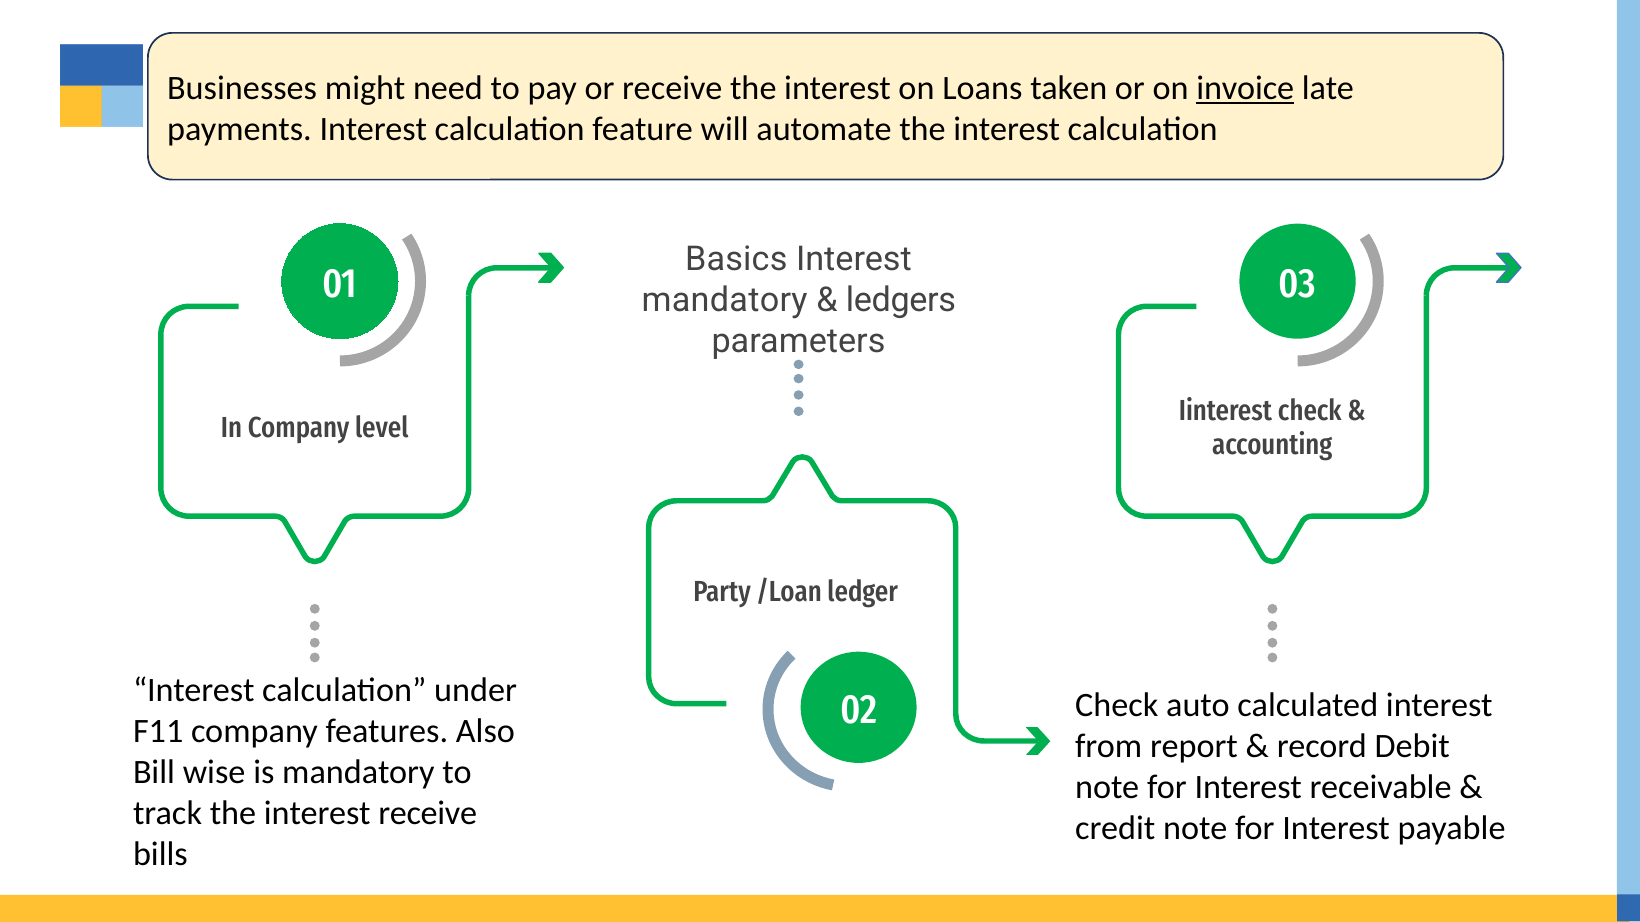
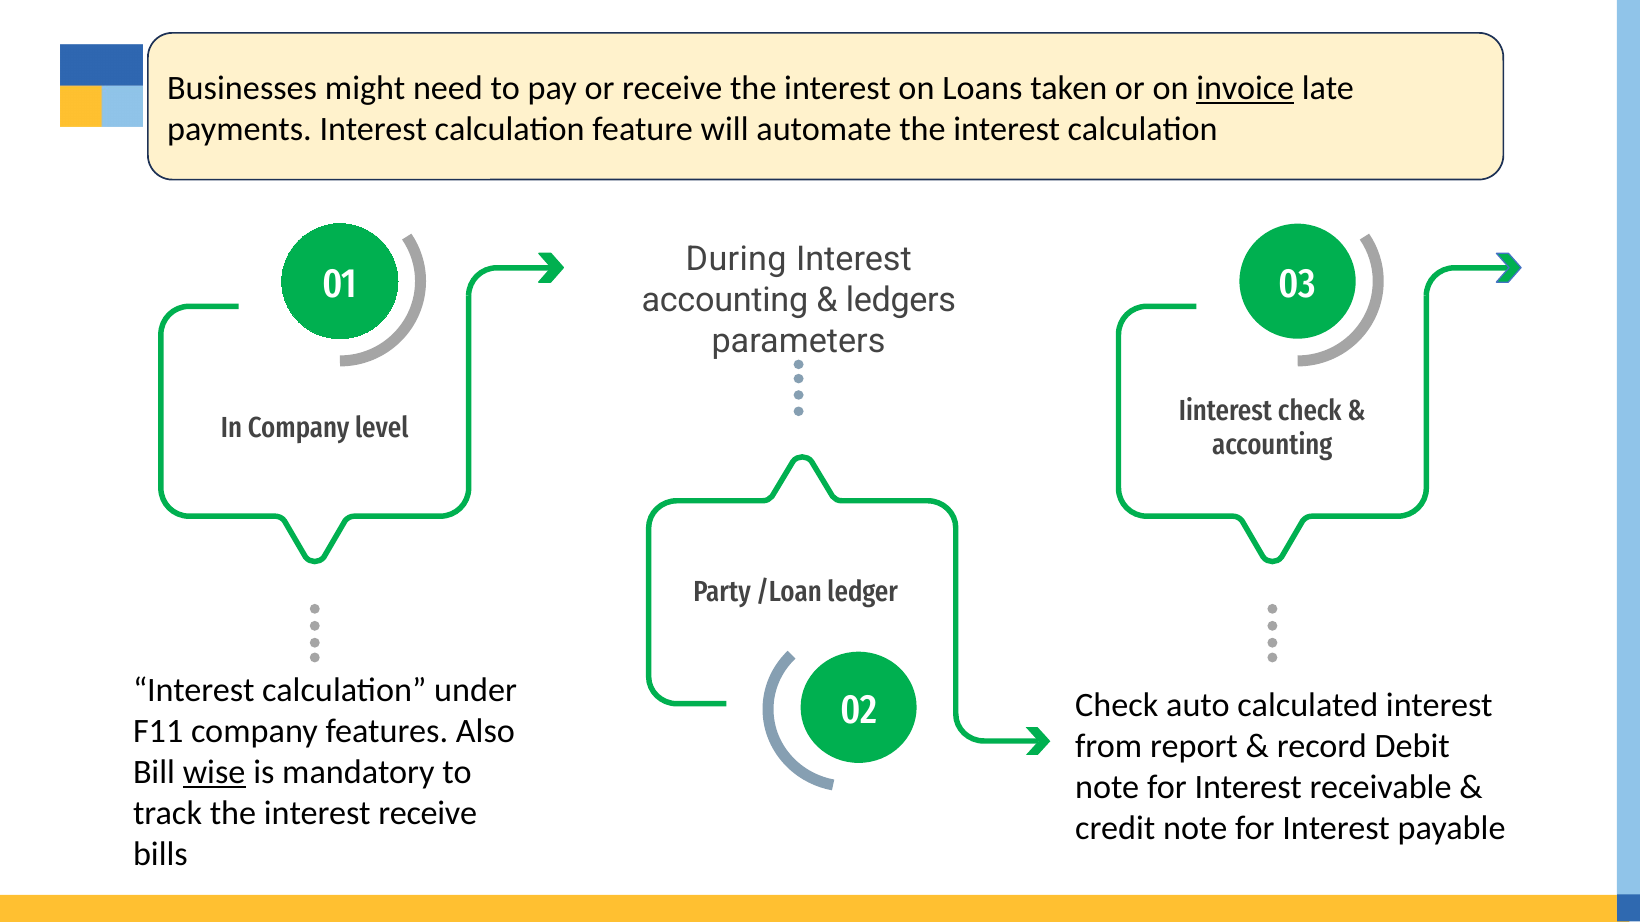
Basics: Basics -> During (736, 260)
mandatory: mandatory -> accounting (725, 301)
wise underline: none -> present (214, 772)
